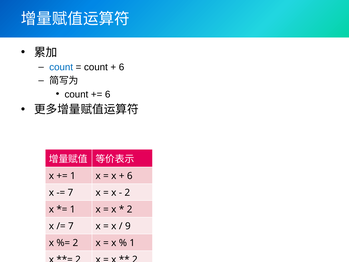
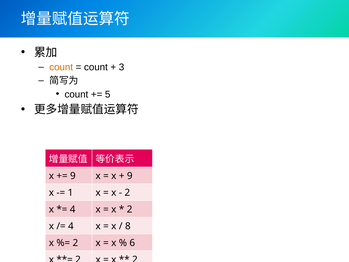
count colour: blue -> orange (61, 67)
6: 6 -> 3 (122, 67)
6: 6 -> 5 (108, 94)
1: 1 -> 9 (73, 176)
6: 6 -> 9 (130, 176)
7: 7 -> 1 (70, 192)
1: 1 -> 4 (73, 209)
7: 7 -> 4 (71, 226)
9: 9 -> 8 (128, 226)
1: 1 -> 6 (132, 243)
